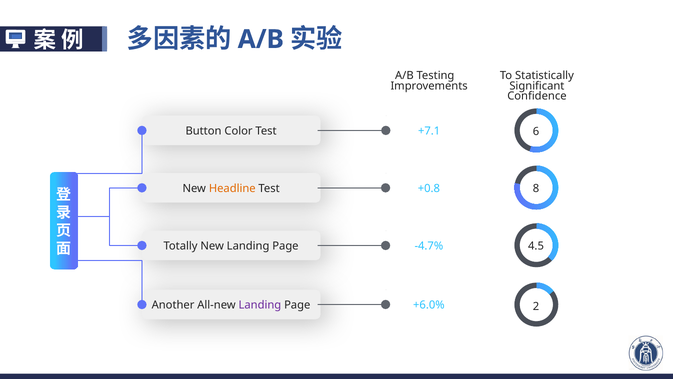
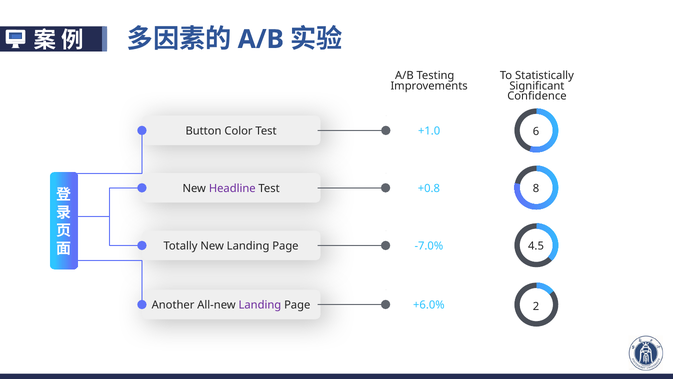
+7.1: +7.1 -> +1.0 (429, 131)
Headline colour: orange -> purple (232, 188)
-4.7%: -4.7% -> -7.0% (429, 246)
